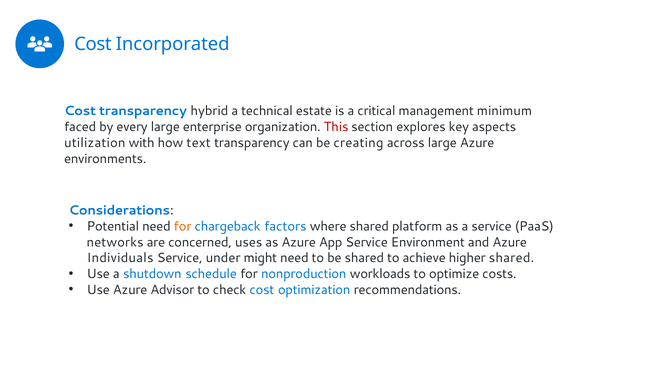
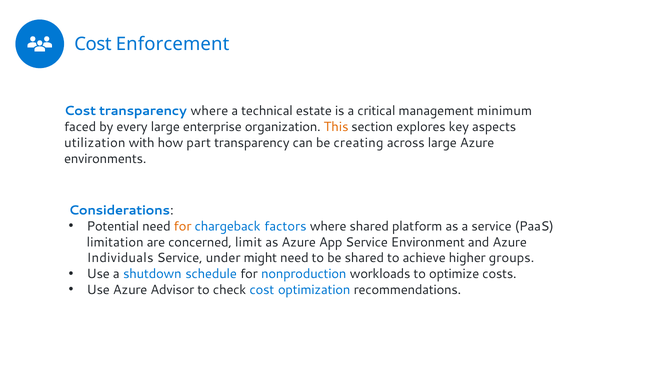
Incorporated: Incorporated -> Enforcement (173, 44)
transparency hybrid: hybrid -> where (209, 111)
This colour: red -> orange (336, 127)
text: text -> part (199, 143)
networks: networks -> limitation (115, 242)
uses: uses -> limit (249, 242)
higher shared: shared -> groups (512, 258)
